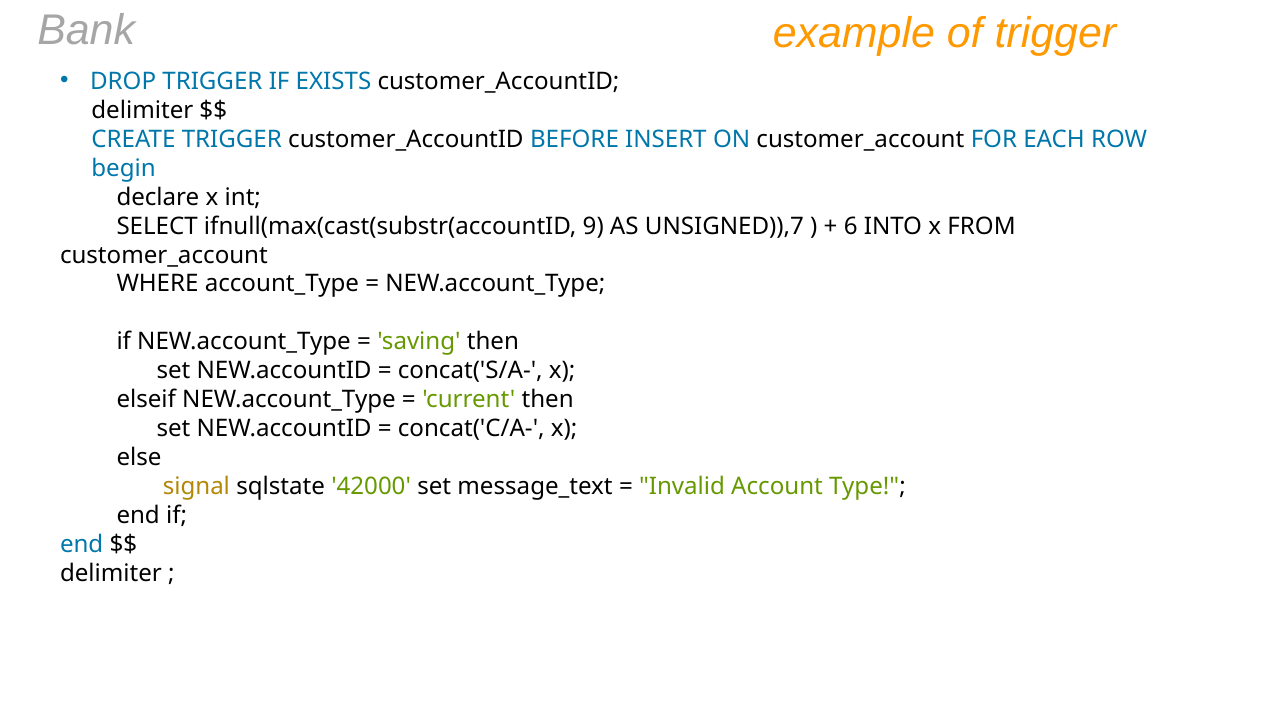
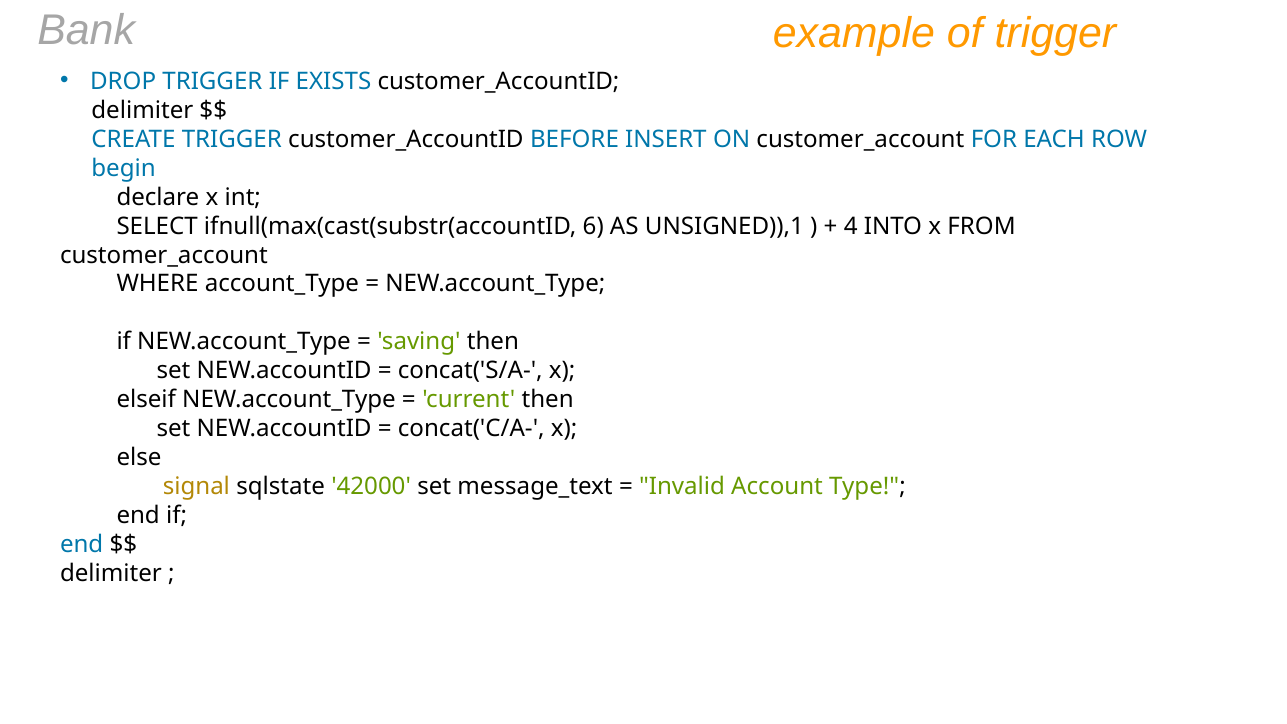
9: 9 -> 6 (593, 226)
UNSIGNED)),7: UNSIGNED)),7 -> UNSIGNED)),1 (724, 226)
6: 6 -> 4 (851, 226)
